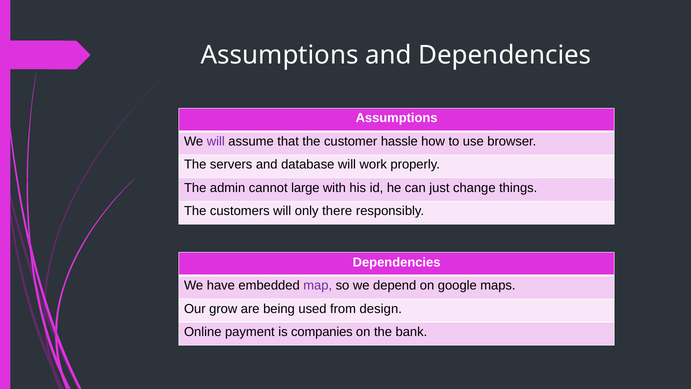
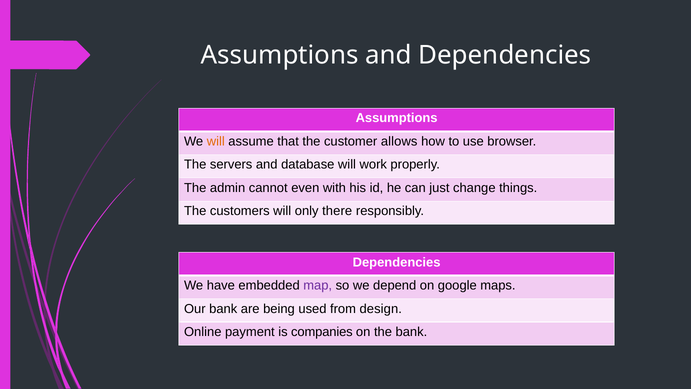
will colour: purple -> orange (216, 141)
hassle: hassle -> allows (399, 141)
large: large -> even (305, 188)
Our grow: grow -> bank (223, 309)
